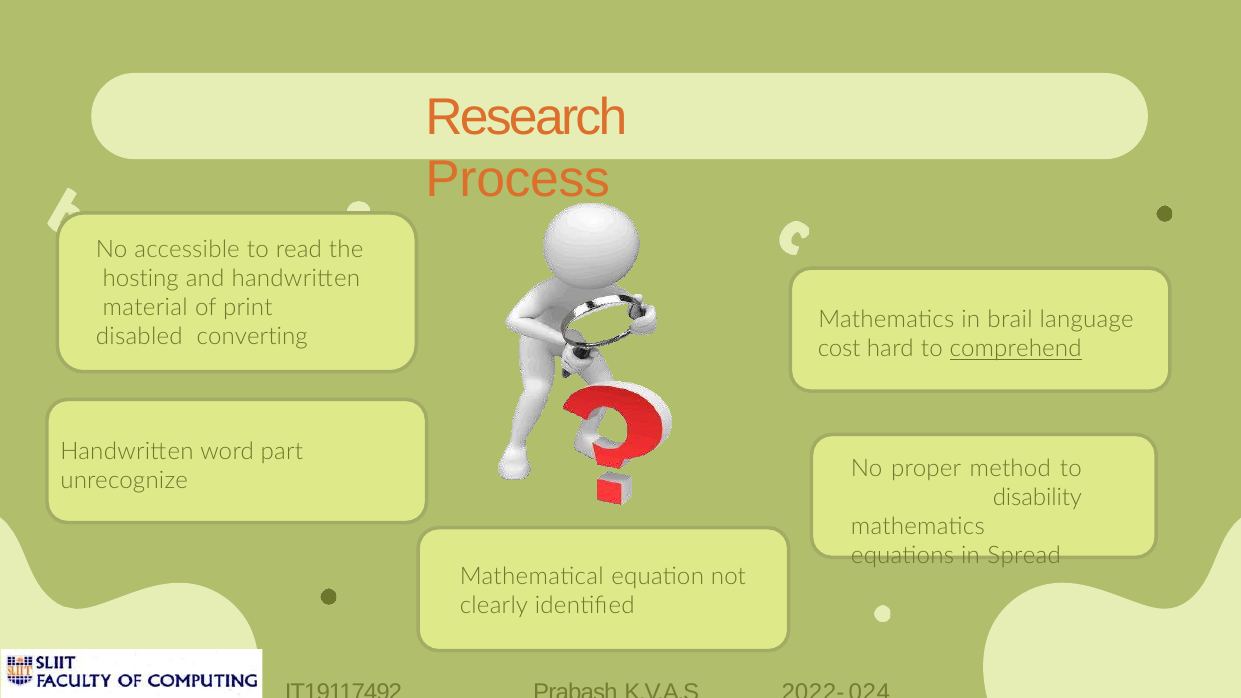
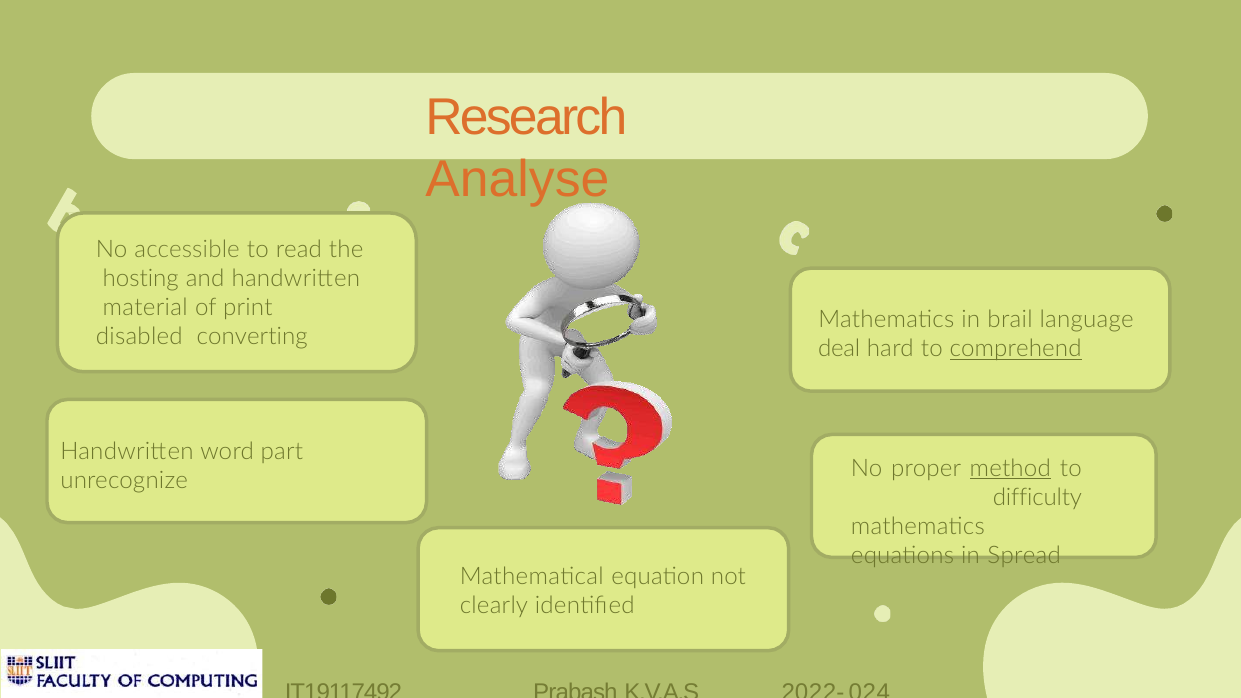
Process: Process -> Analyse (517, 179)
cost: cost -> deal (839, 349)
method underline: none -> present (1010, 468)
disability: disability -> difficulty (1037, 497)
